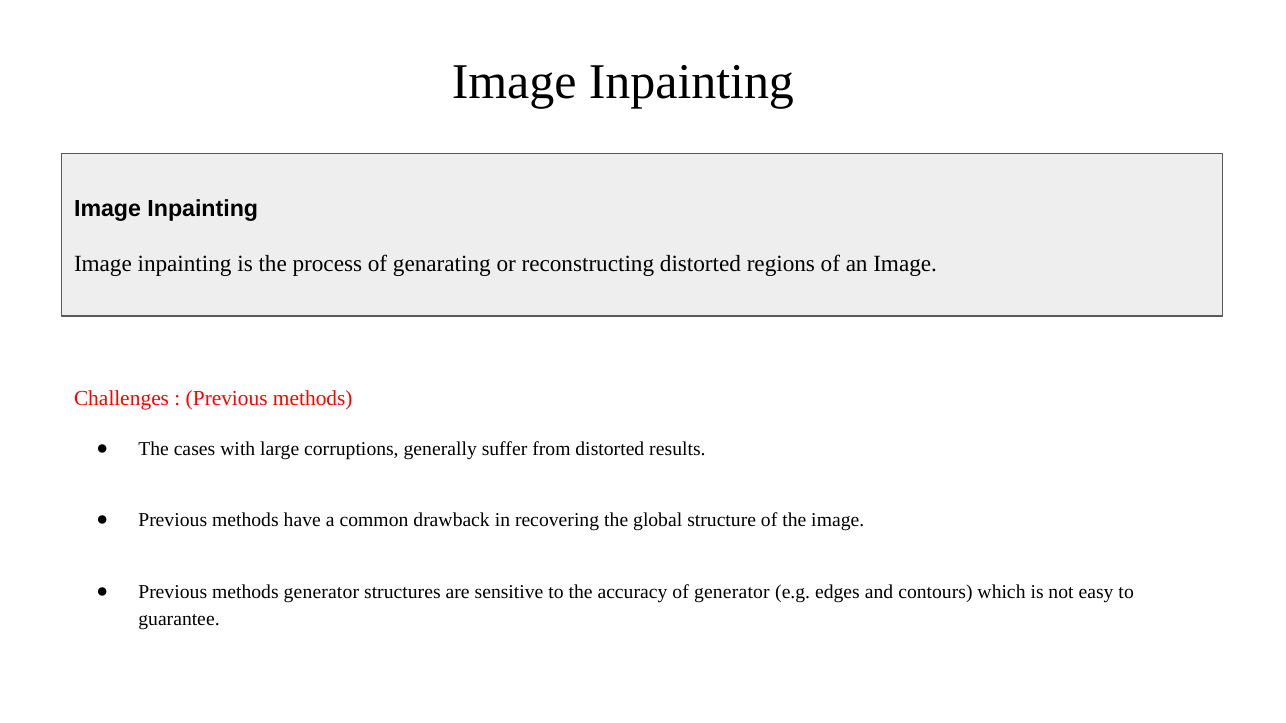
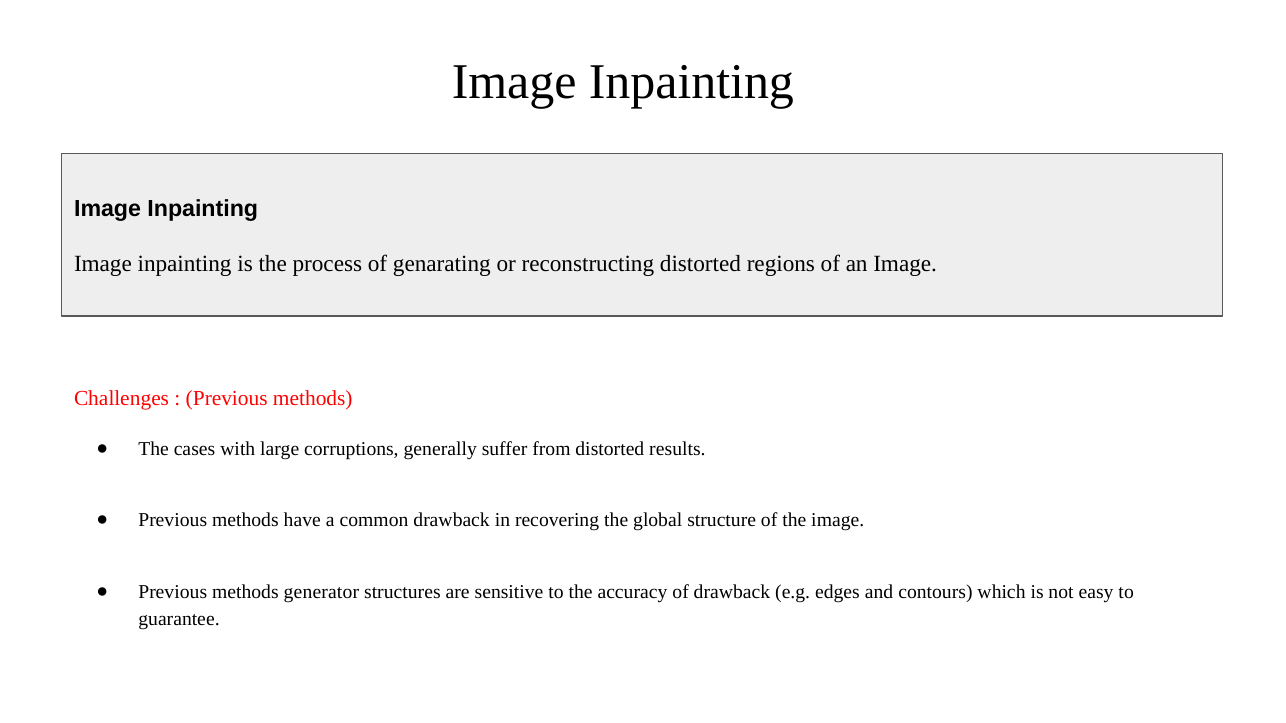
of generator: generator -> drawback (732, 592)
